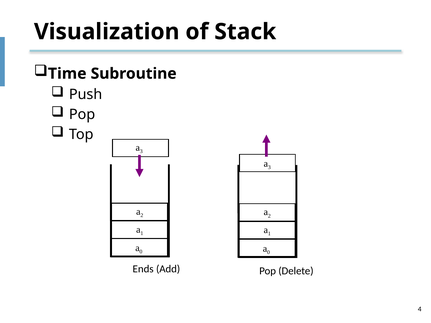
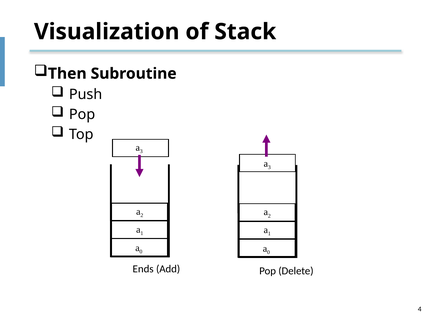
Time: Time -> Then (67, 74)
